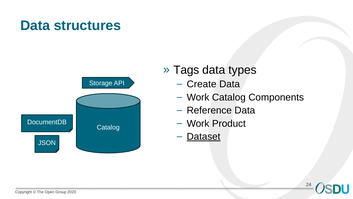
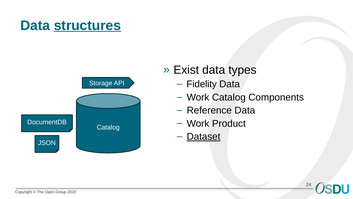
structures underline: none -> present (87, 25)
Tags: Tags -> Exist (186, 70)
Create: Create -> Fidelity (202, 84)
